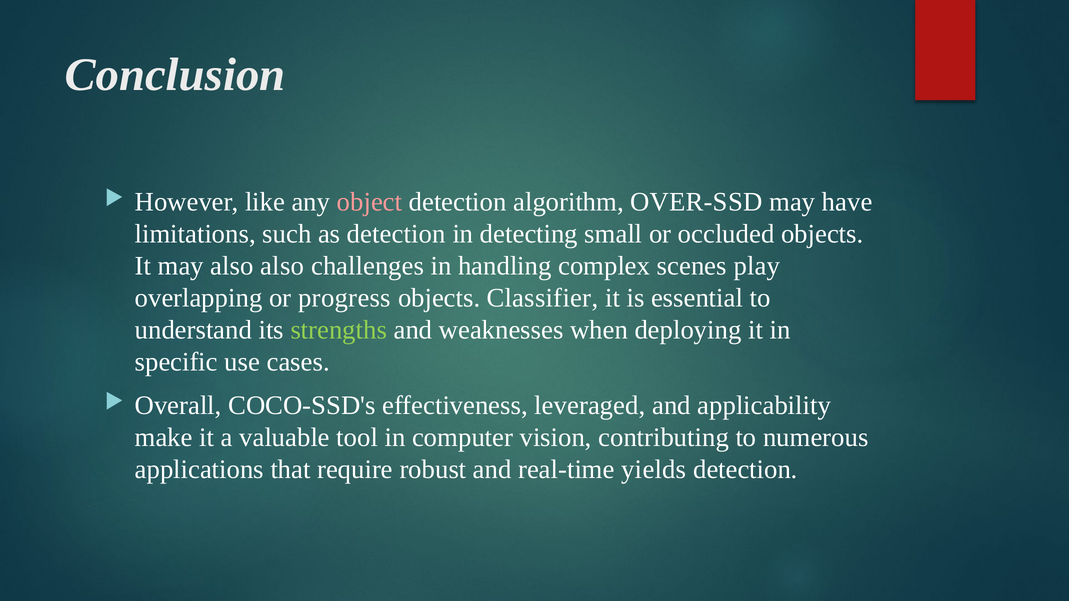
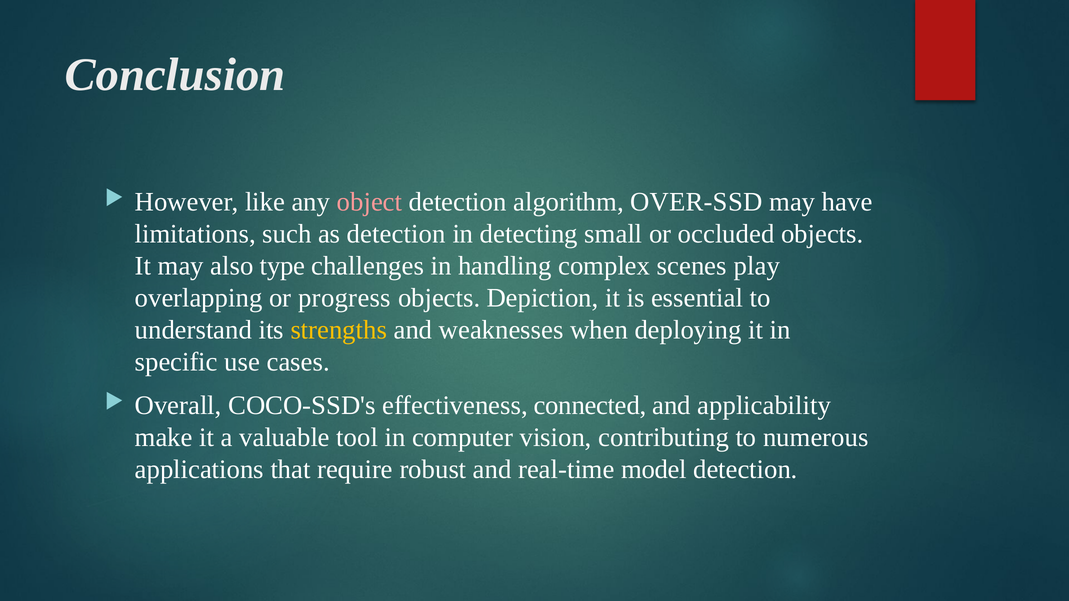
also also: also -> type (282, 266)
Classifier: Classifier -> Depiction (543, 298)
strengths colour: light green -> yellow (339, 330)
leveraged: leveraged -> connected (590, 405)
yields: yields -> model (654, 470)
